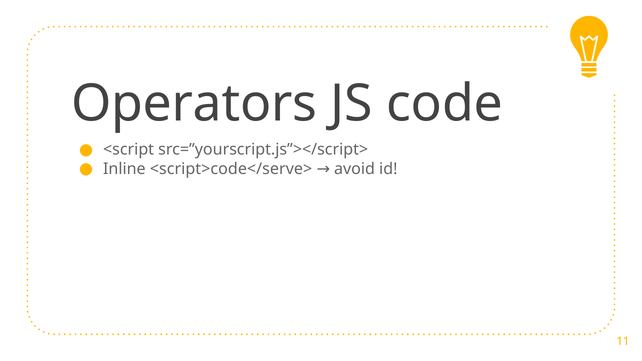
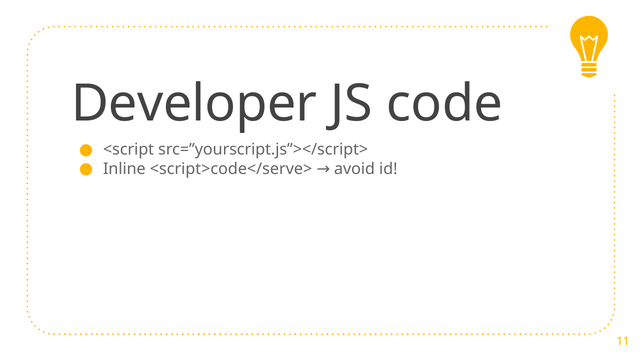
Operators: Operators -> Developer (194, 104)
